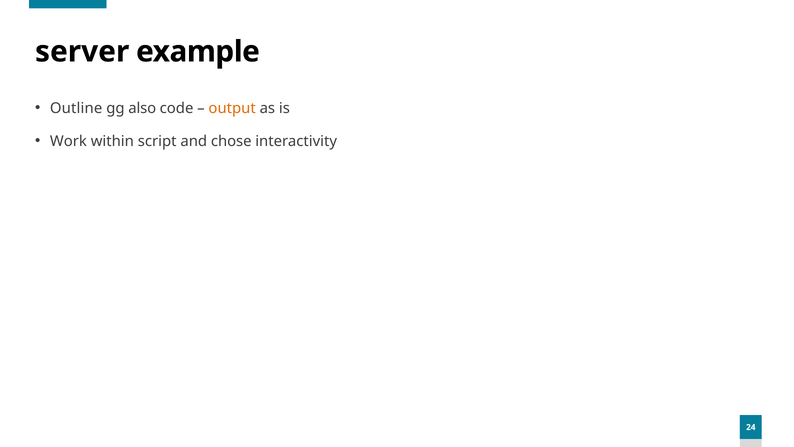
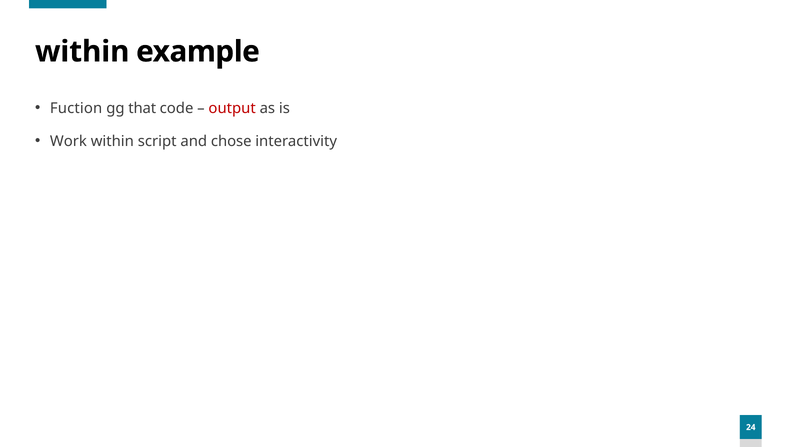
server: server -> within (82, 52)
Outline: Outline -> Fuction (76, 108)
also: also -> that (142, 108)
output colour: orange -> red (232, 108)
